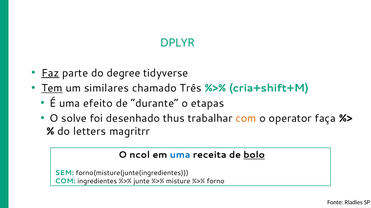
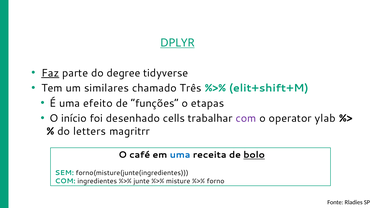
DPLYR underline: none -> present (177, 43)
Tem underline: present -> none (52, 88)
cria+shift+M: cria+shift+M -> elit+shift+M (269, 88)
durante: durante -> funções (155, 104)
solve: solve -> início (74, 119)
thus: thus -> cells (174, 119)
com colour: orange -> purple (246, 119)
faça: faça -> ylab (325, 119)
ncol: ncol -> café (140, 155)
